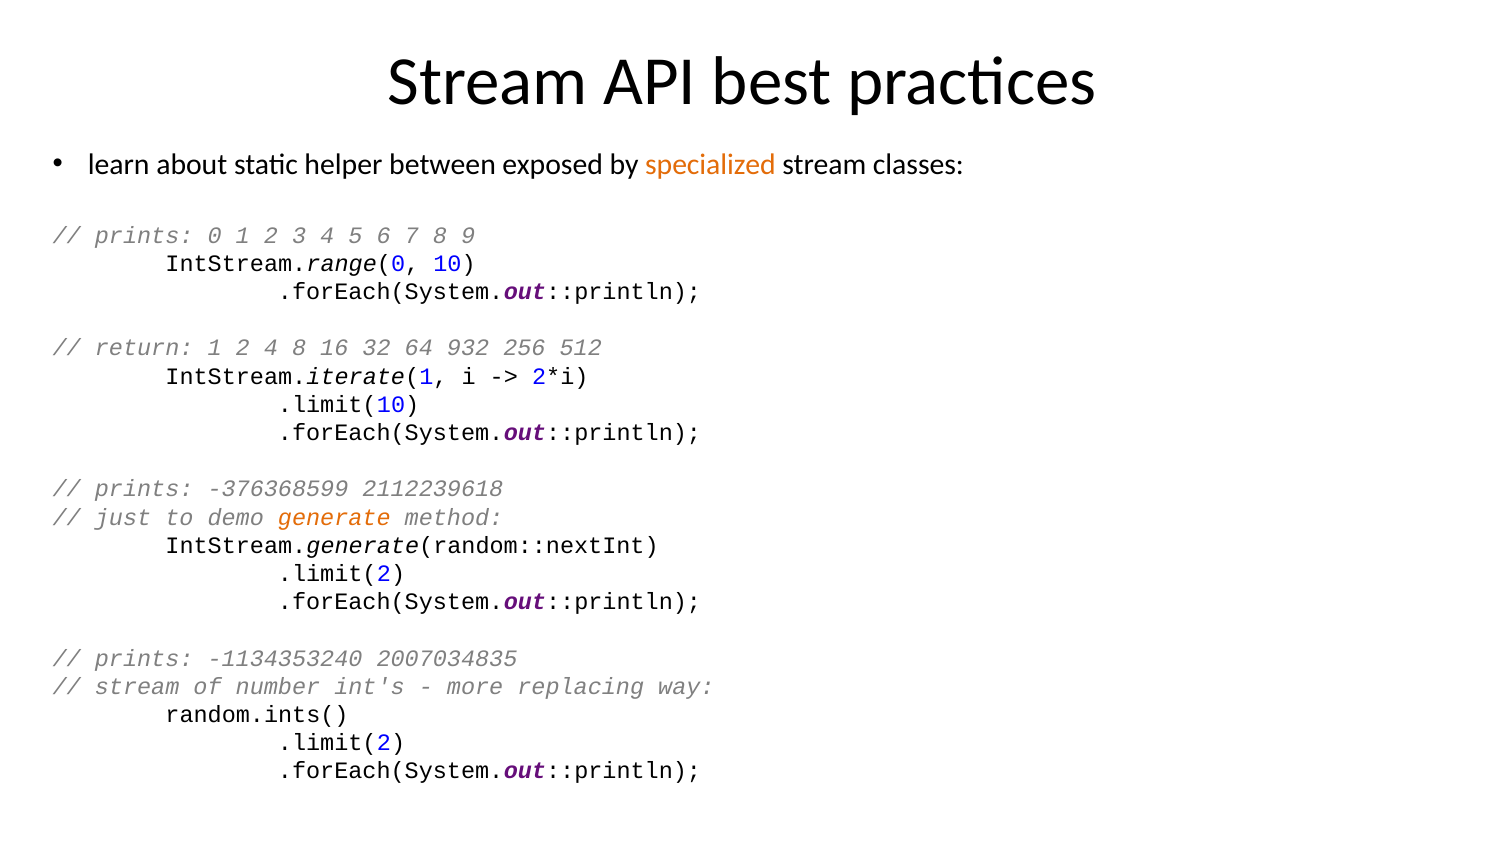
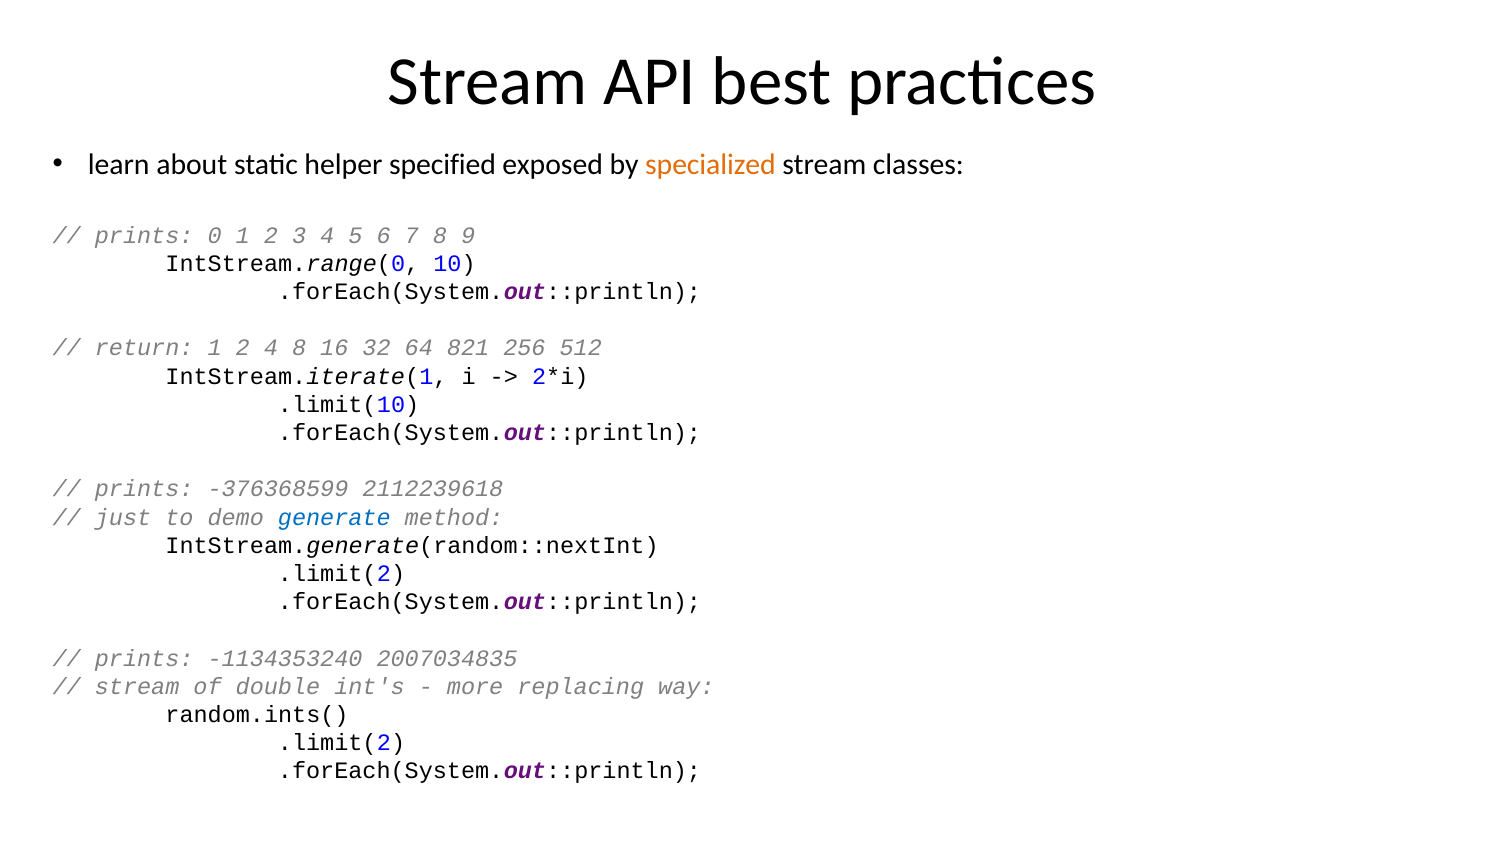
between: between -> specified (443, 164)
932: 932 -> 821 (468, 348)
generate colour: orange -> blue (334, 517)
number: number -> double (278, 686)
